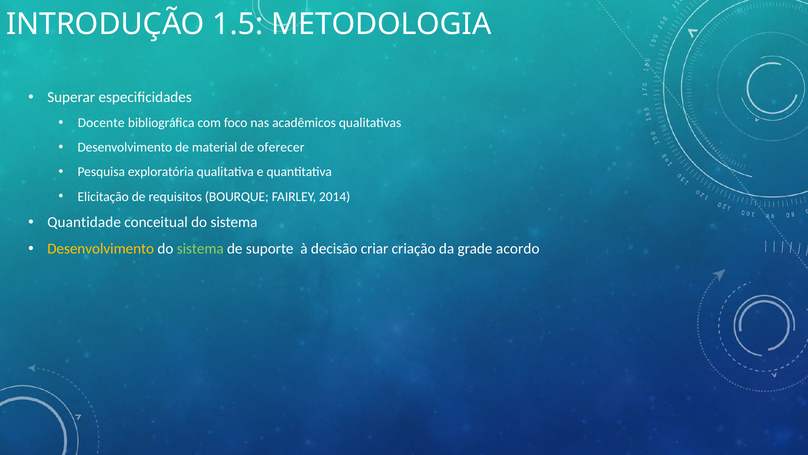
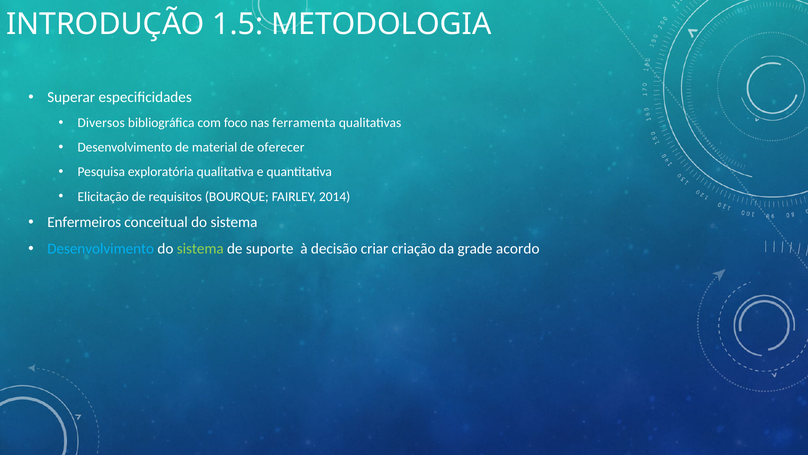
Docente: Docente -> Diversos (101, 123)
acadêmicos: acadêmicos -> ferramenta (304, 123)
Quantidade: Quantidade -> Enfermeiros (84, 222)
Desenvolvimento colour: yellow -> light blue (101, 249)
